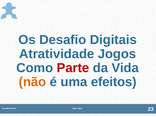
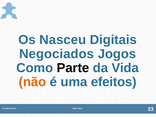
Desafio: Desafio -> Nasceu (63, 40)
Atratividade: Atratividade -> Negociados (57, 54)
Parte colour: red -> black (73, 68)
